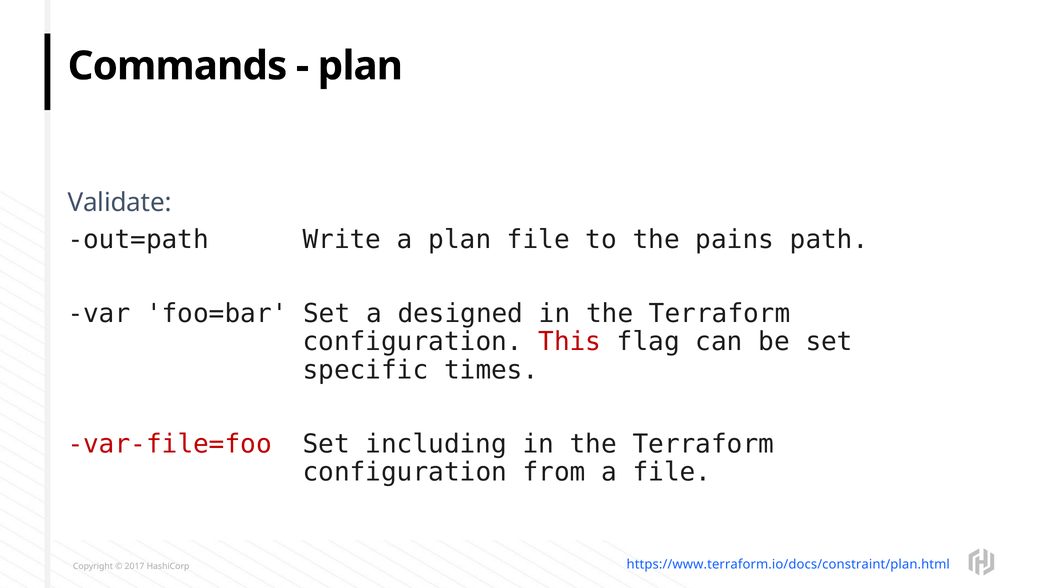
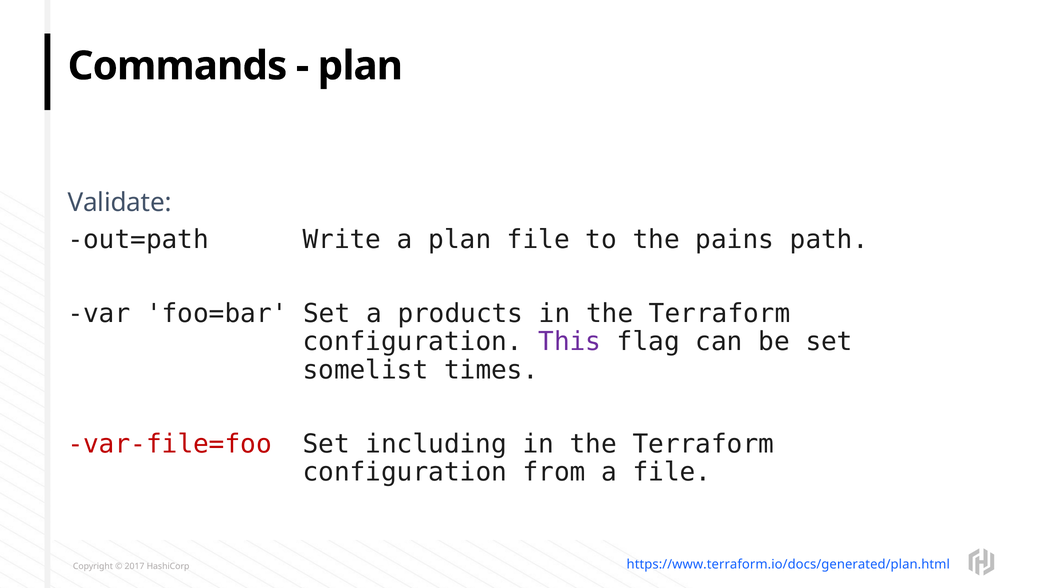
designed: designed -> products (460, 314)
This colour: red -> purple (570, 342)
specific: specific -> somelist (365, 370)
https://www.terraform.io/docs/constraint/plan.html: https://www.terraform.io/docs/constraint/plan.html -> https://www.terraform.io/docs/generated/plan.html (788, 564)
